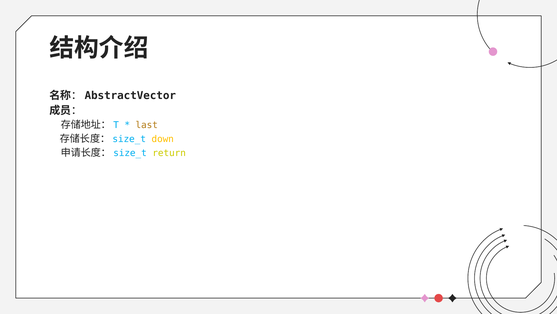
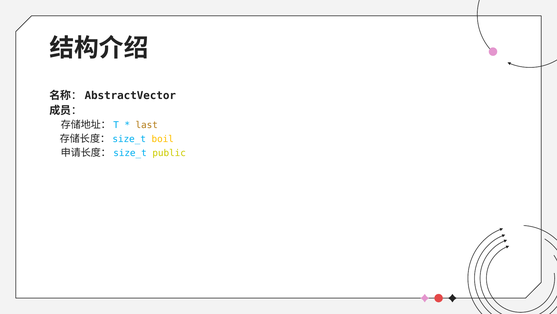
down: down -> boil (163, 139)
return: return -> public (169, 153)
